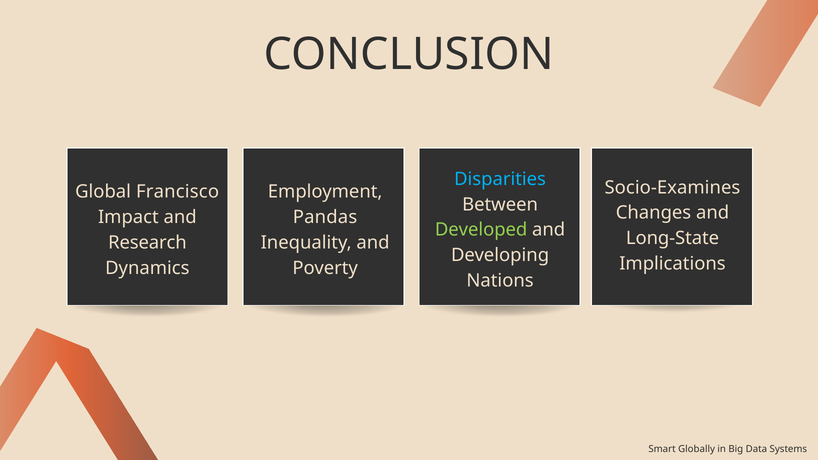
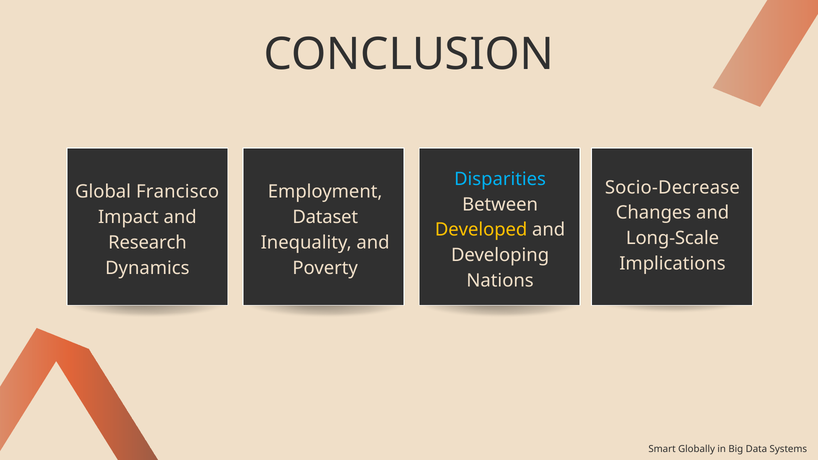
Socio-Examines: Socio-Examines -> Socio-Decrease (672, 187)
Pandas: Pandas -> Dataset (325, 217)
Developed colour: light green -> yellow (481, 230)
Long-State: Long-State -> Long-Scale (673, 238)
